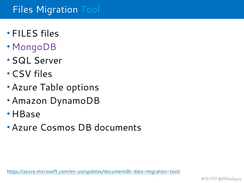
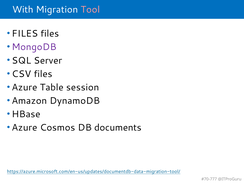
Files: Files -> With (23, 10)
Tool colour: light blue -> pink (90, 10)
options: options -> session (83, 87)
